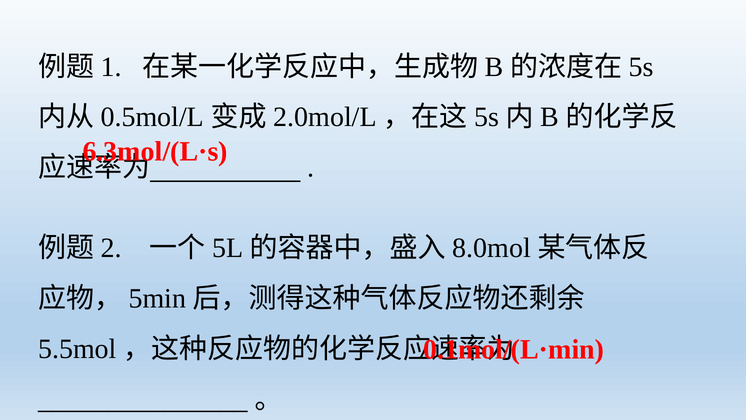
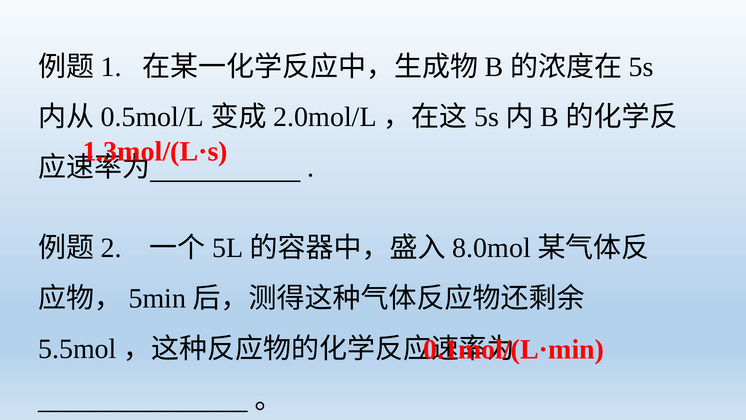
6.3mol/(L·s: 6.3mol/(L·s -> 1.3mol/(L·s (155, 151)
